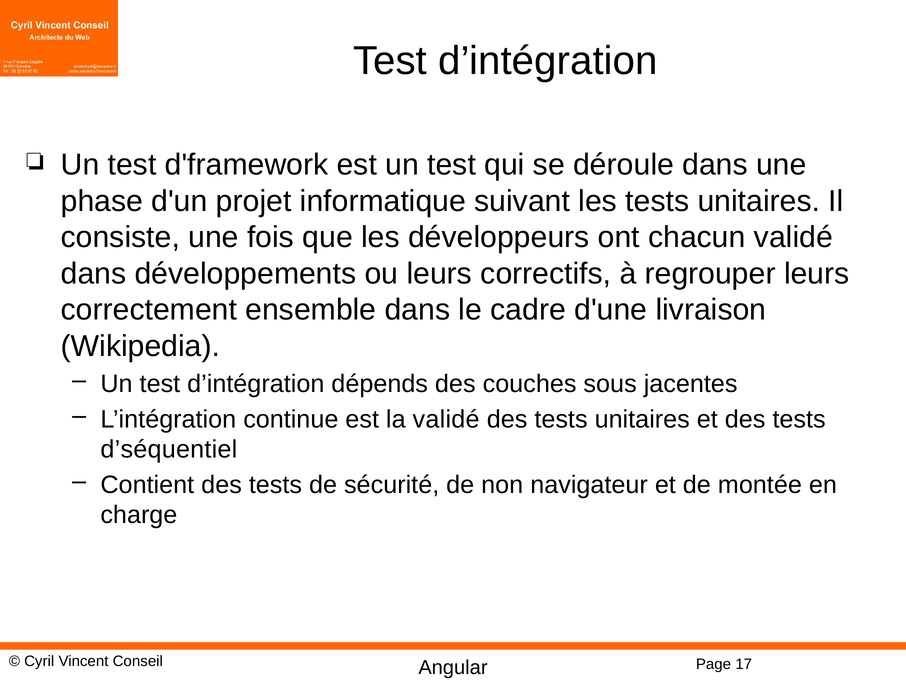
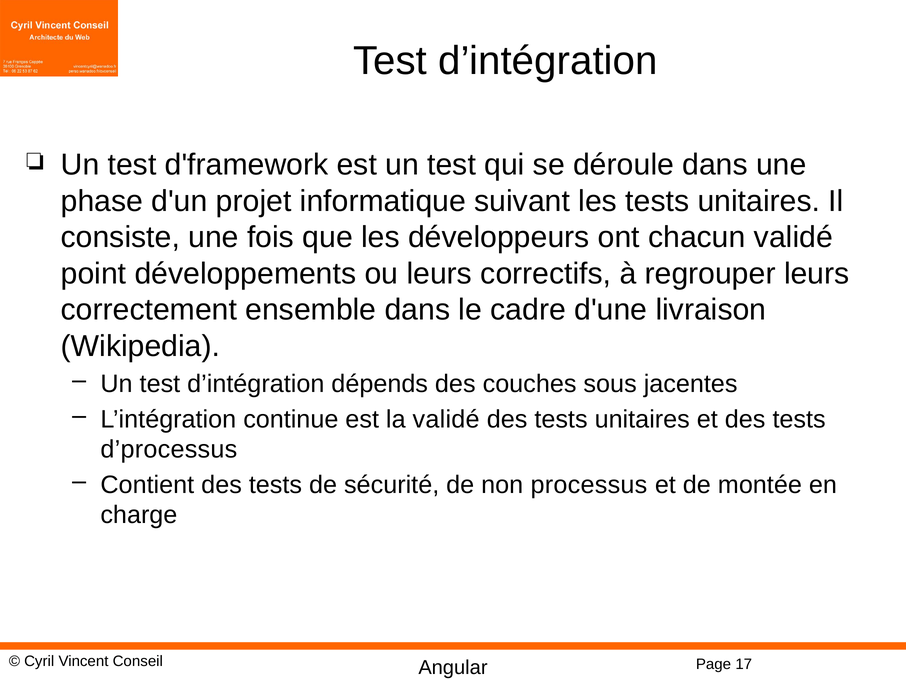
dans: dans -> point (94, 273)
d’séquentiel: d’séquentiel -> d’processus (169, 449)
navigateur: navigateur -> processus (589, 485)
